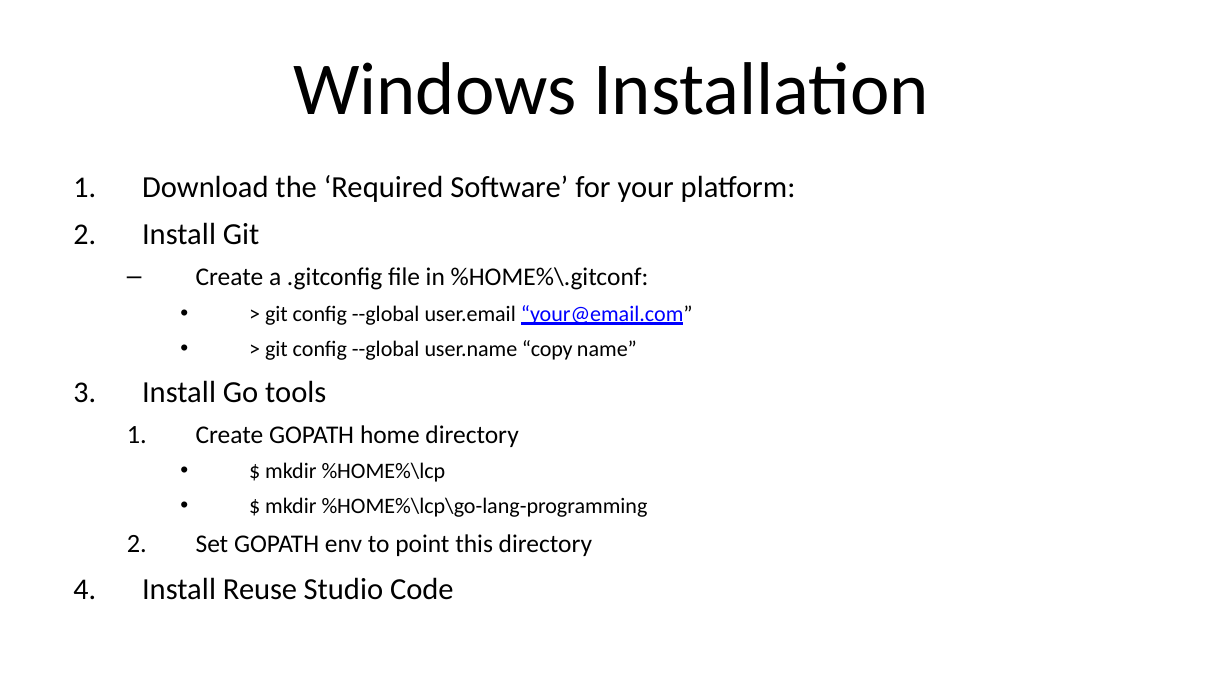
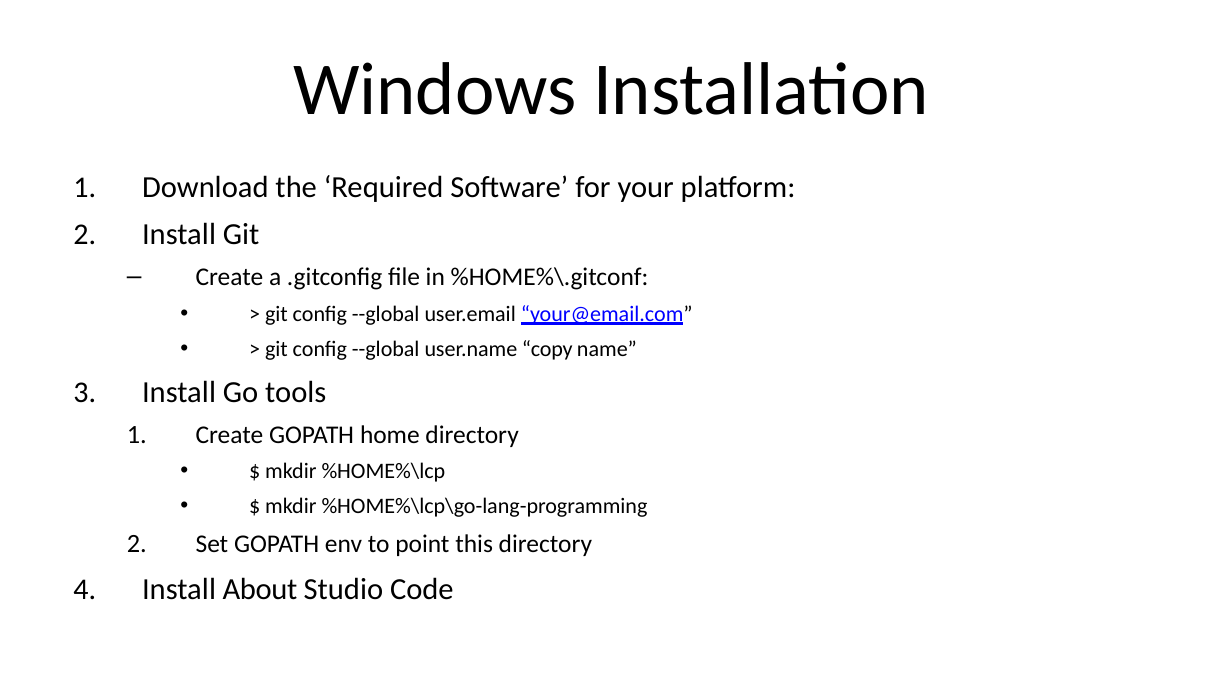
Reuse: Reuse -> About (260, 589)
